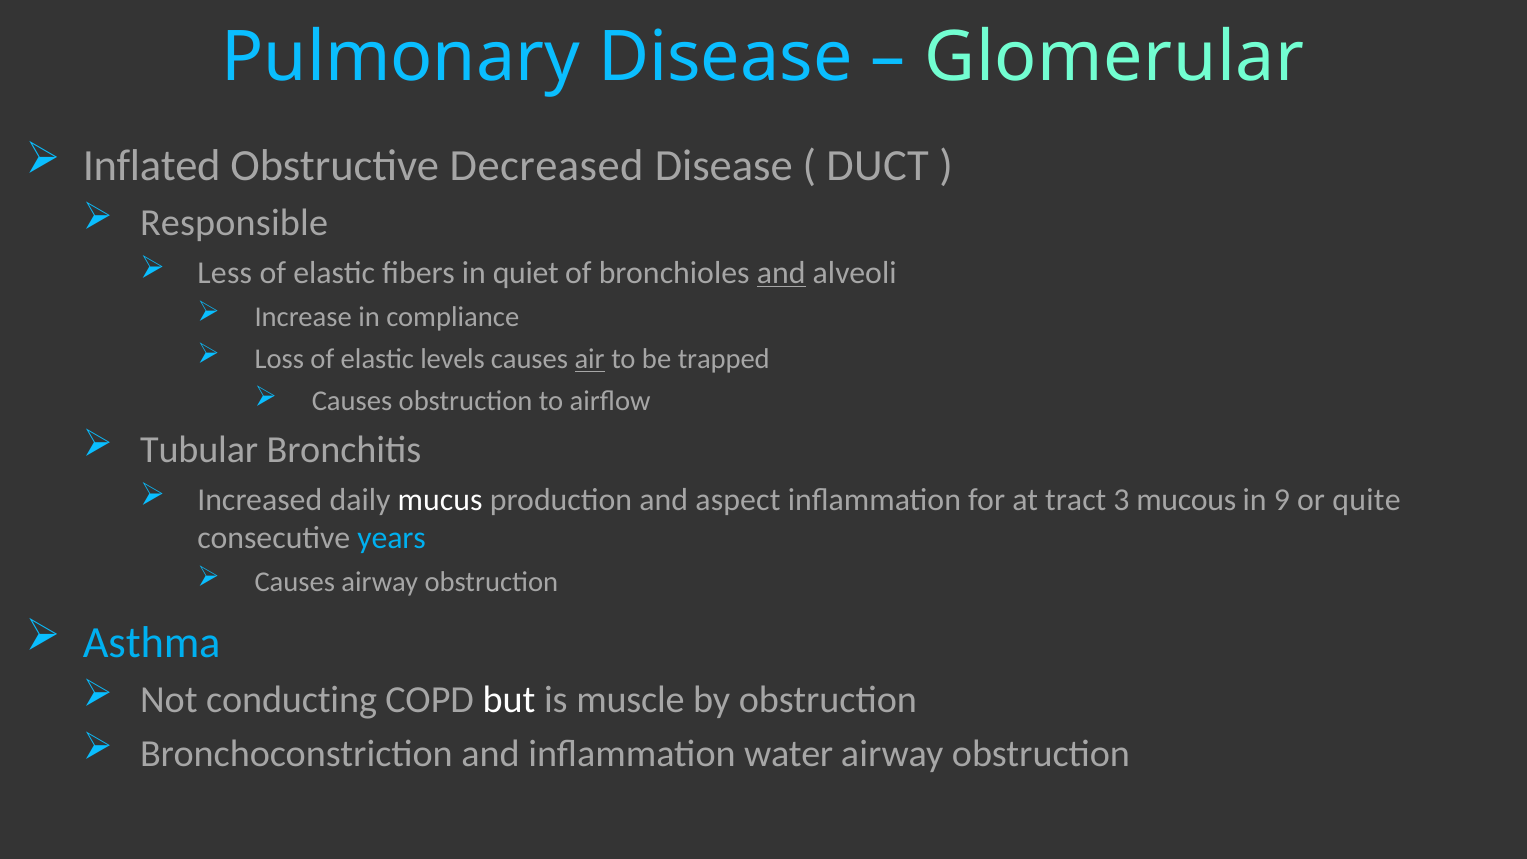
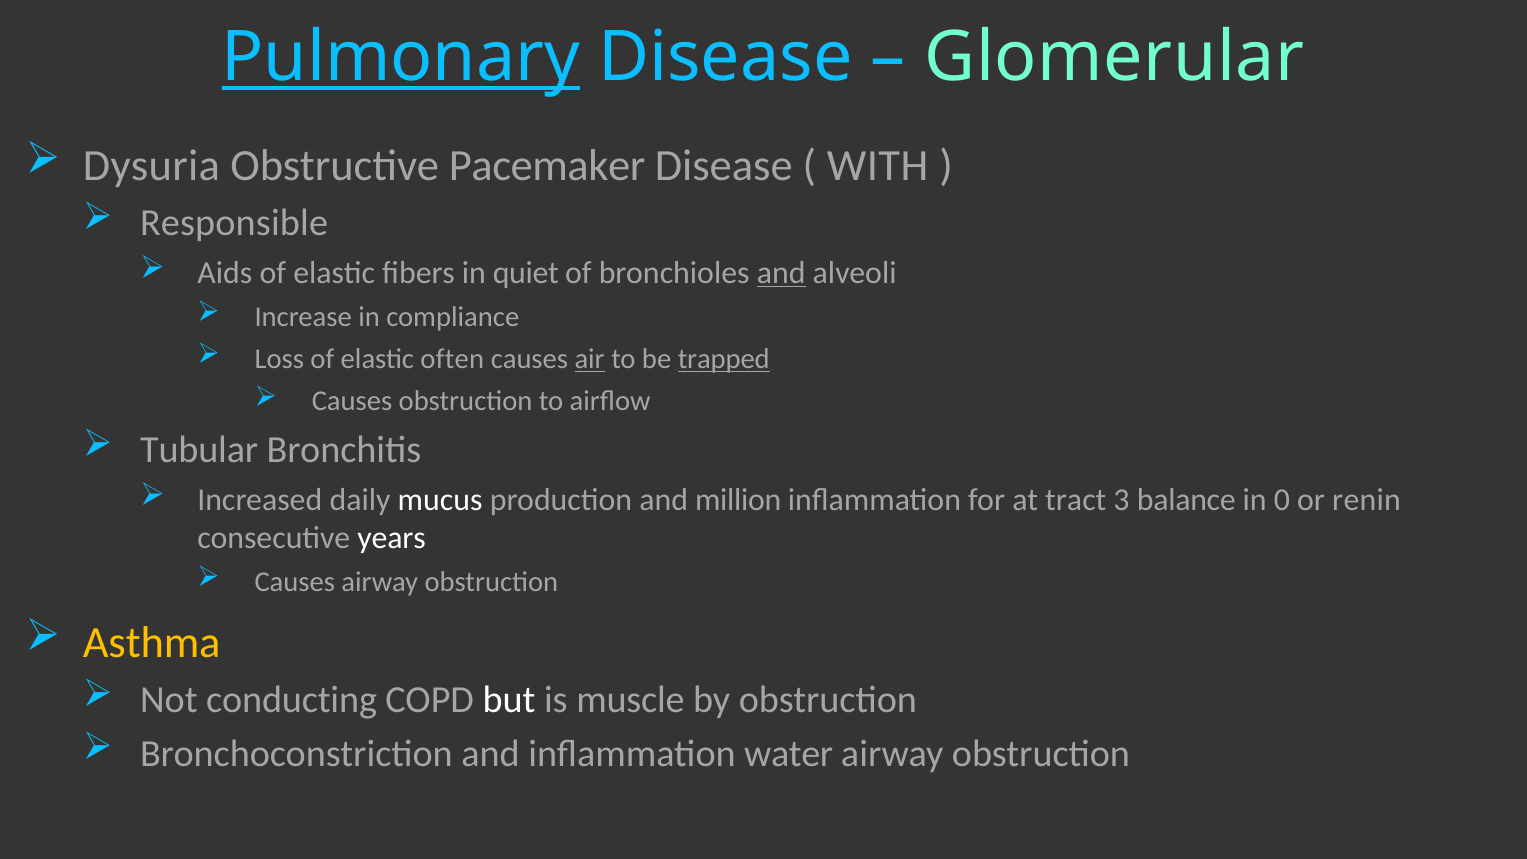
Pulmonary underline: none -> present (401, 58)
Inflated: Inflated -> Dysuria (151, 166)
Decreased: Decreased -> Pacemaker (547, 166)
DUCT: DUCT -> WITH (878, 166)
Less: Less -> Aids (225, 273)
levels: levels -> often (452, 359)
trapped underline: none -> present (724, 359)
aspect: aspect -> million (738, 500)
mucous: mucous -> balance (1186, 500)
9: 9 -> 0 (1282, 500)
quite: quite -> renin (1367, 500)
years colour: light blue -> white (392, 538)
Asthma colour: light blue -> yellow (152, 643)
